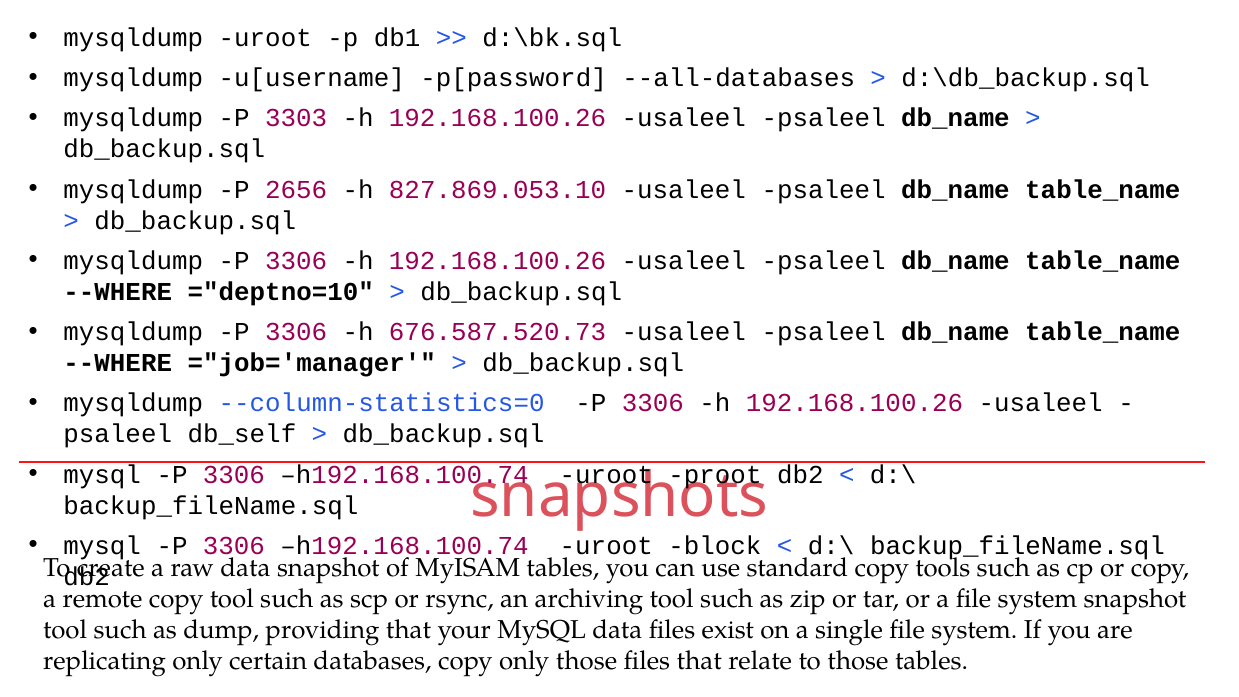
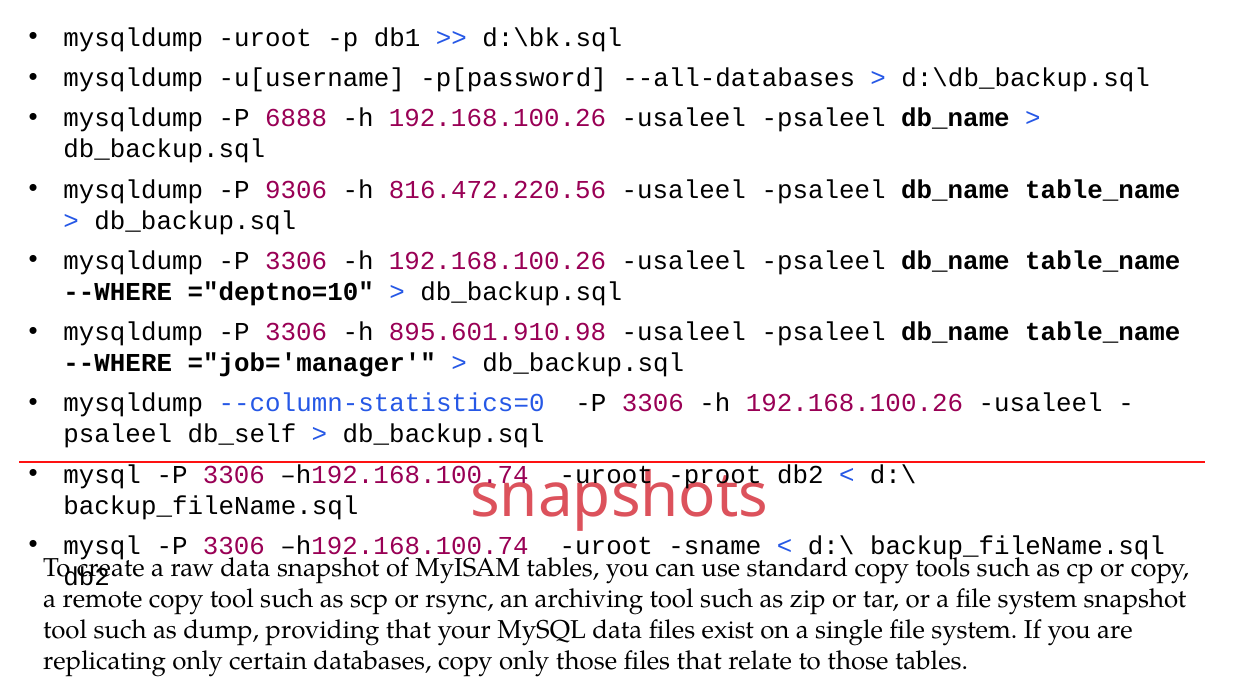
3303: 3303 -> 6888 (296, 118)
2656: 2656 -> 9306 (296, 190)
827.869.053.10: 827.869.053.10 -> 816.472.220.56 (498, 190)
676.587.520.73: 676.587.520.73 -> 895.601.910.98 (498, 332)
block: block -> sname (715, 546)
